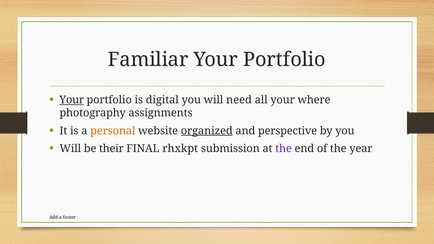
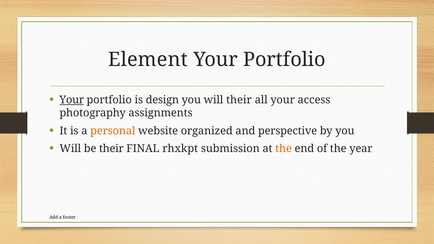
Familiar: Familiar -> Element (148, 60)
digital: digital -> design (162, 100)
will need: need -> their (239, 100)
where: where -> access (314, 100)
organized underline: present -> none (207, 131)
the colour: purple -> orange (284, 149)
